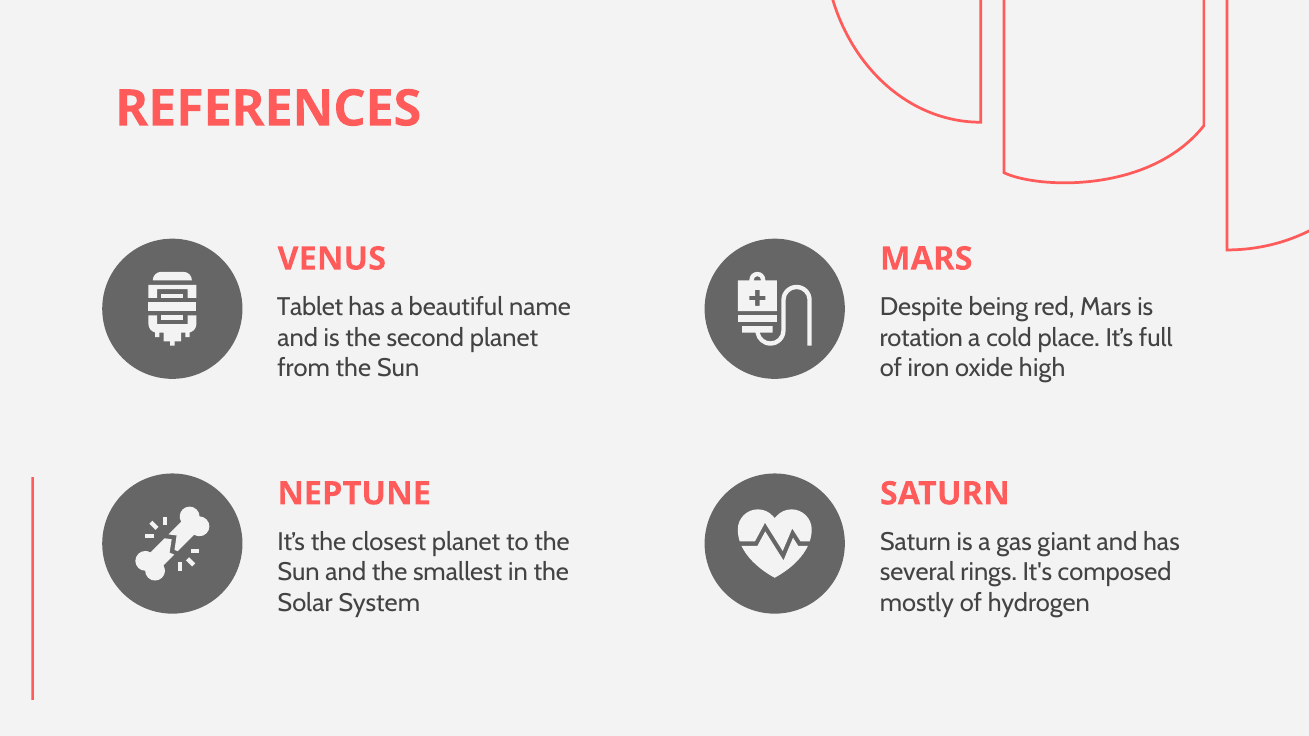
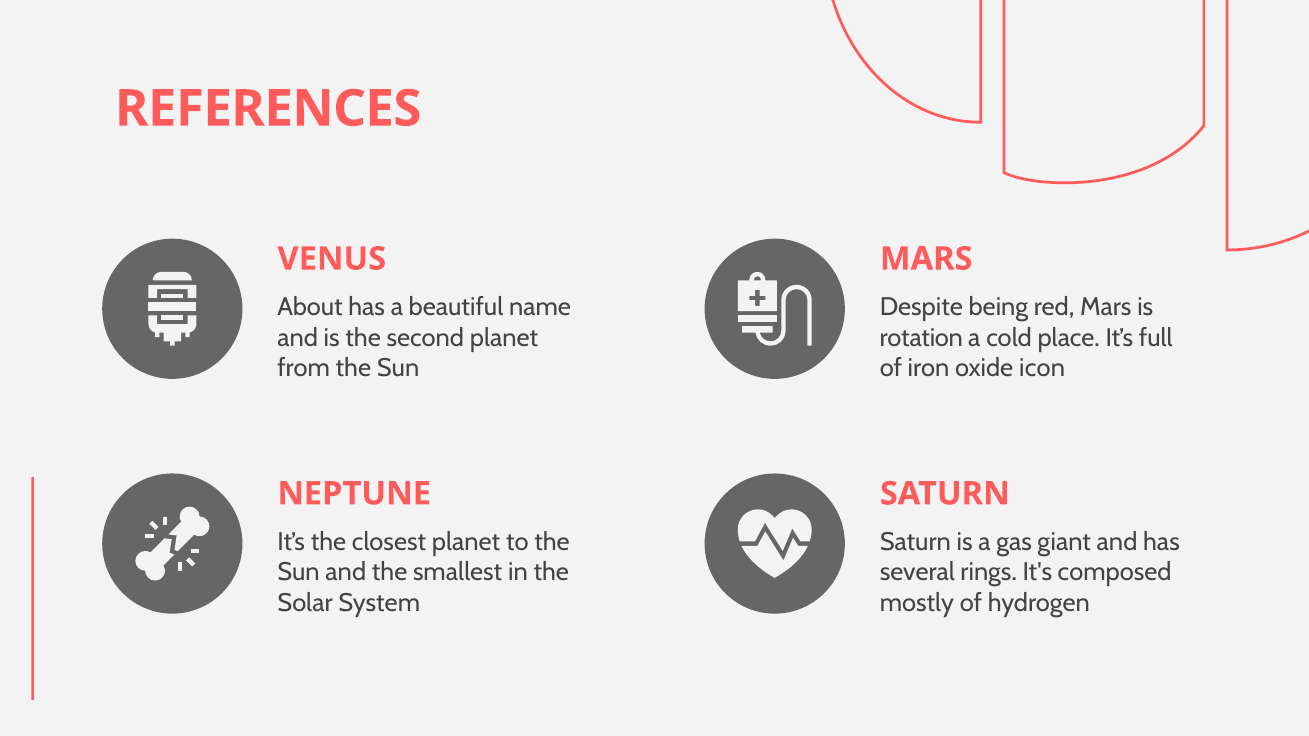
Tablet: Tablet -> About (310, 307)
high: high -> icon (1042, 368)
